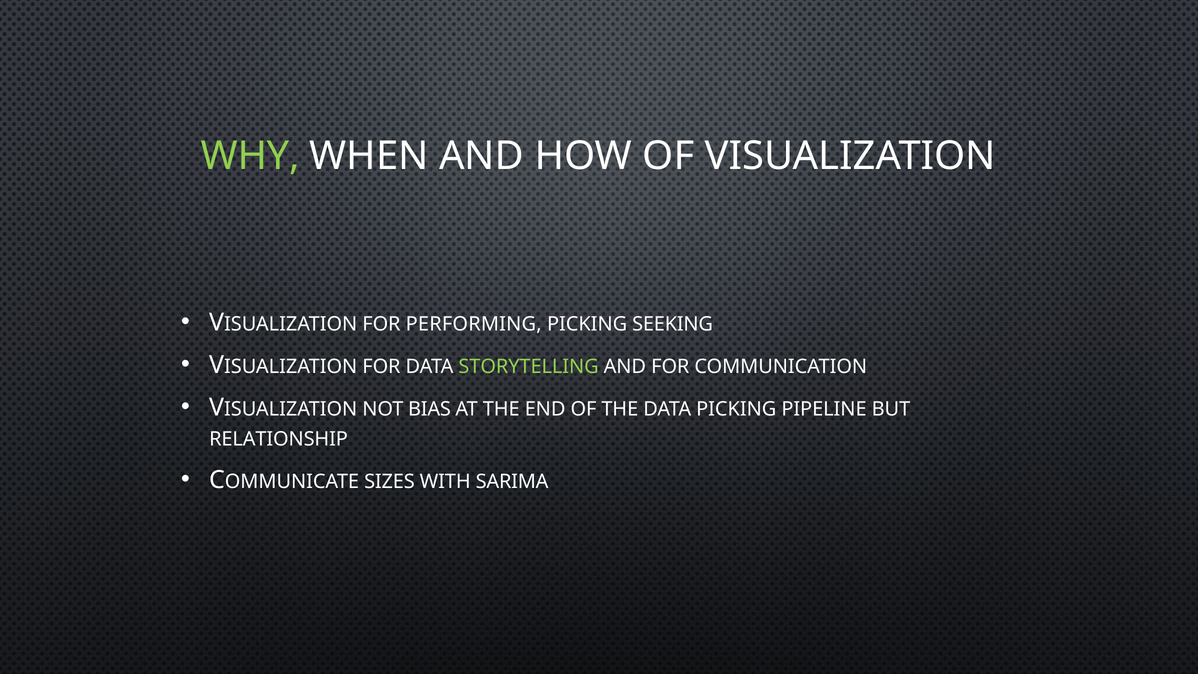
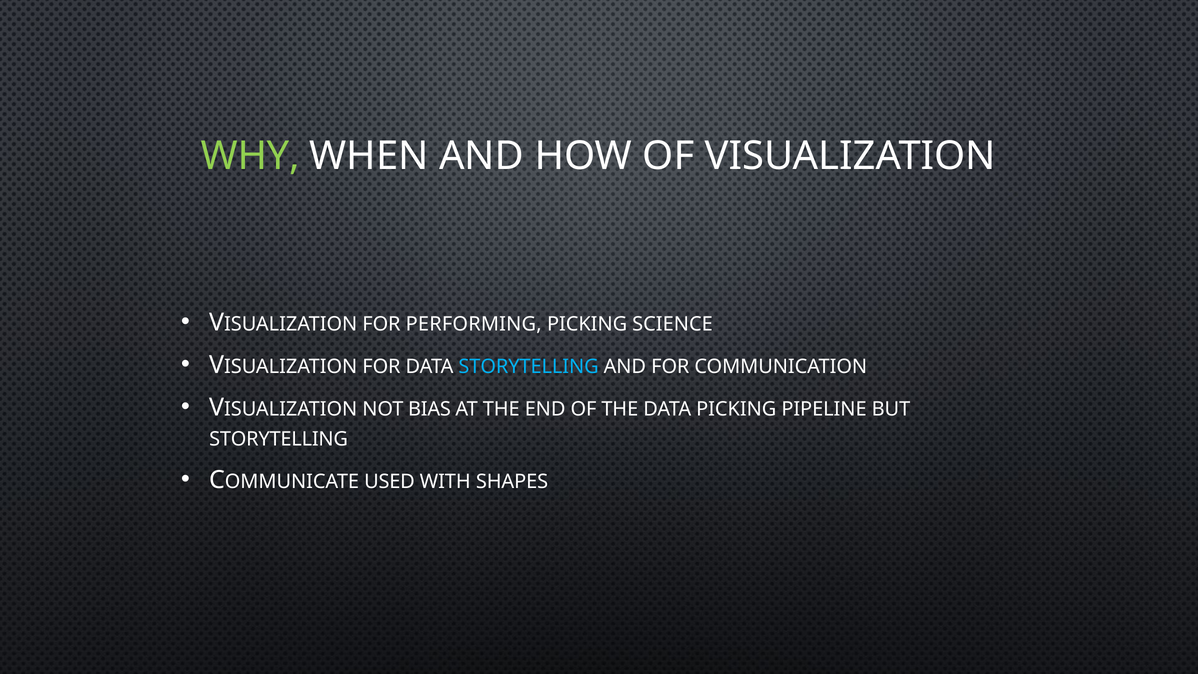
SEEKING: SEEKING -> SCIENCE (672, 324)
STORYTELLING colour: light green -> light blue (529, 367)
RELATIONSHIP: RELATIONSHIP -> STORYTELLING (279, 439)
SIZES: SIZES -> USED (389, 482)
SARIMA: SARIMA -> SHAPES (512, 482)
